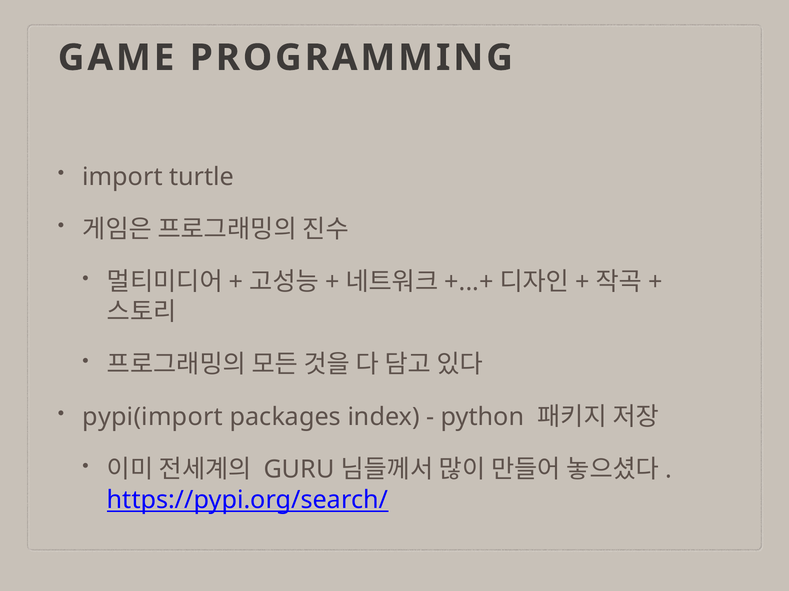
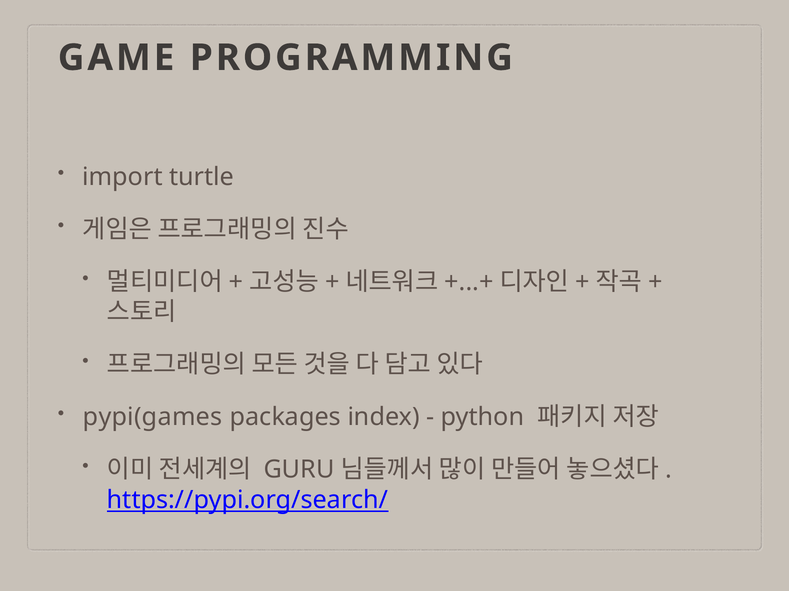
pypi(import: pypi(import -> pypi(games (153, 418)
